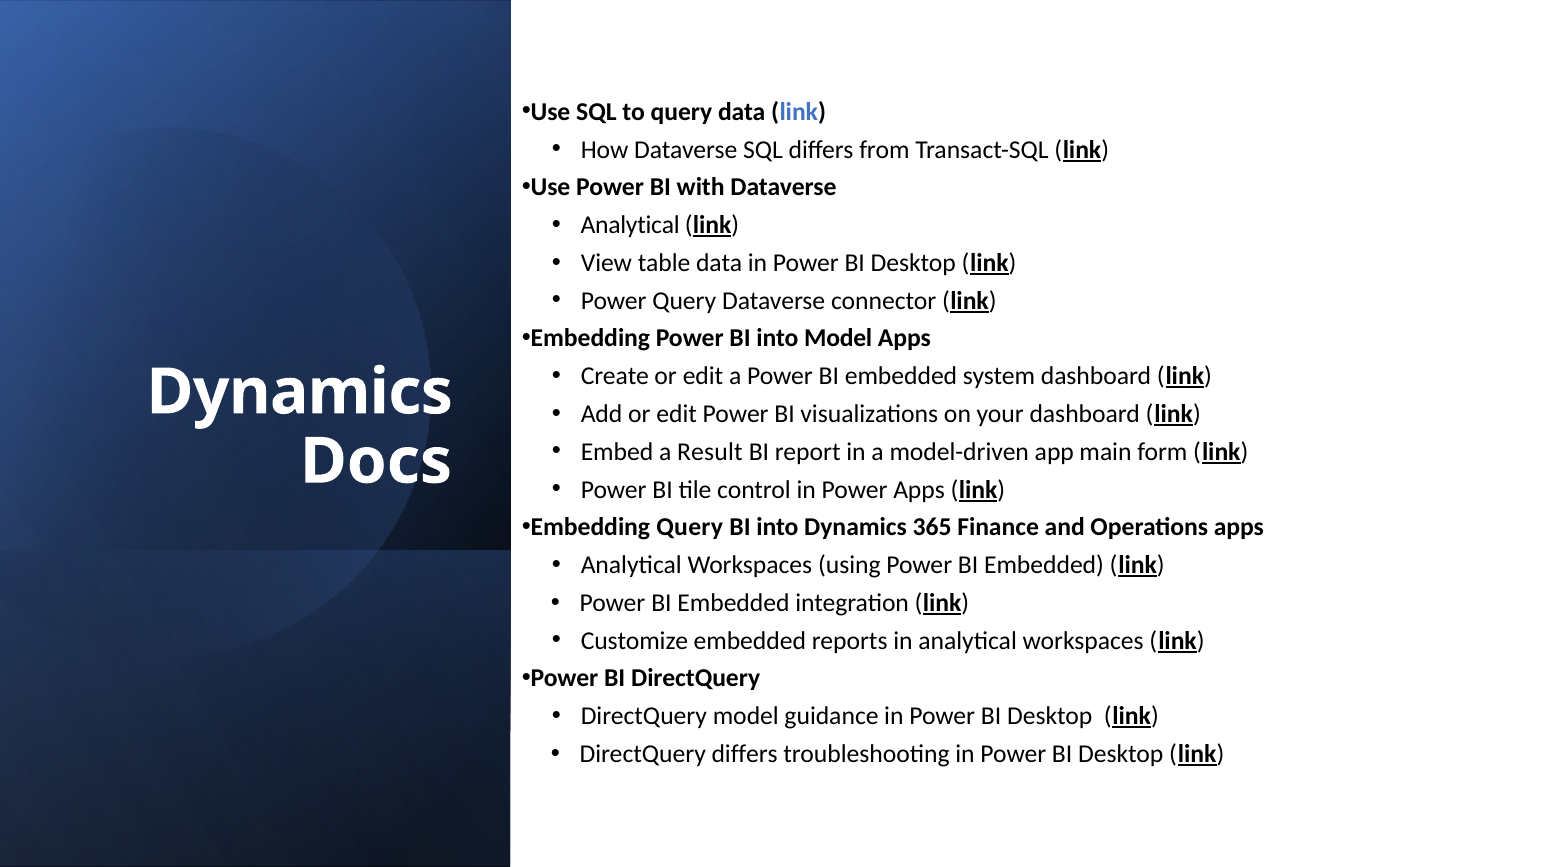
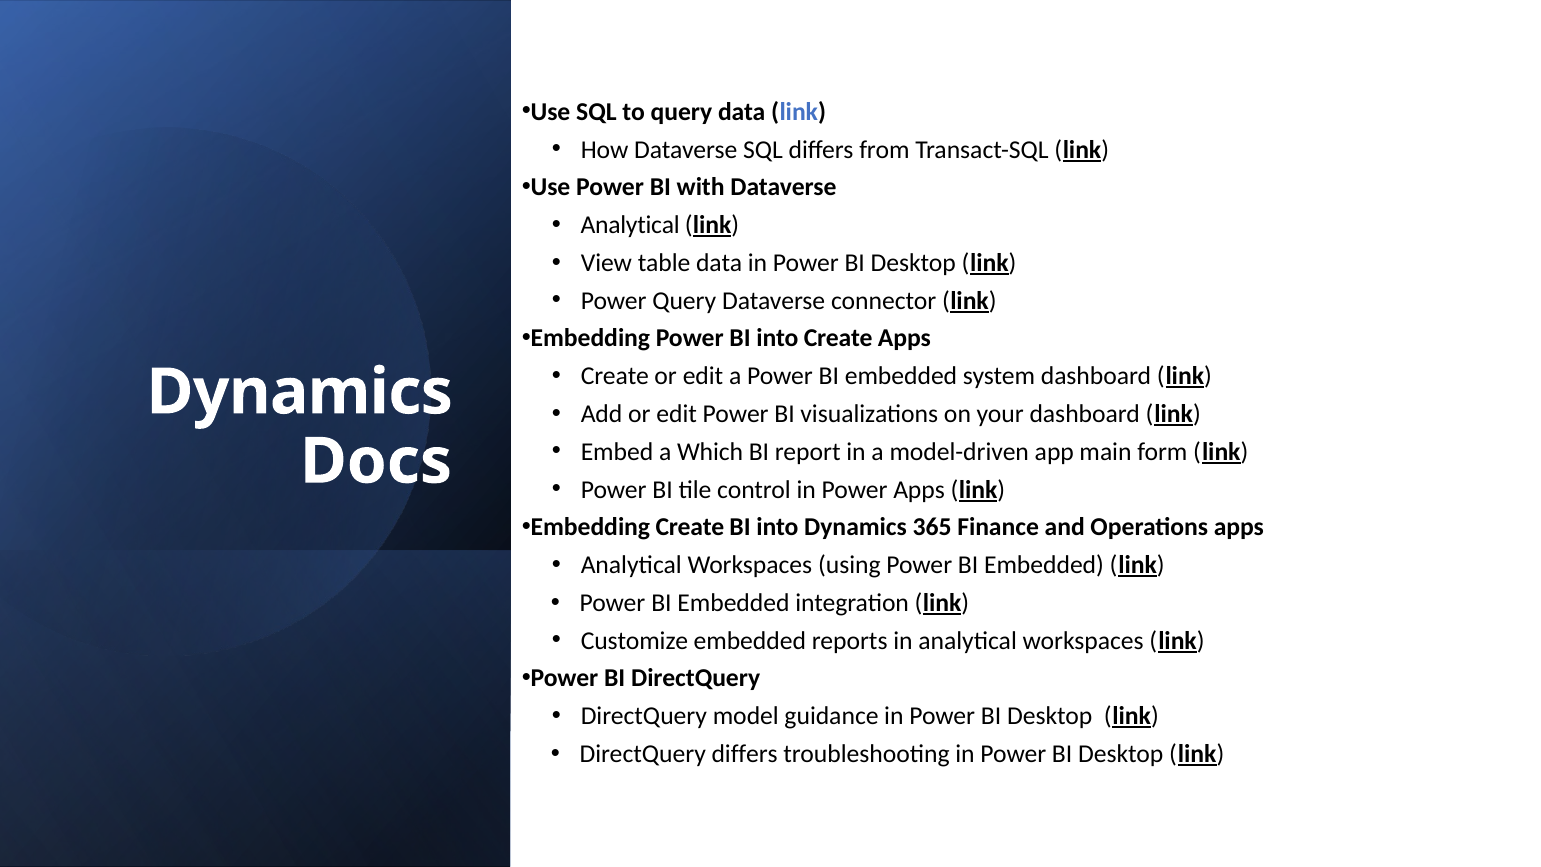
into Model: Model -> Create (838, 338)
Result: Result -> Which (710, 452)
Embedding Query: Query -> Create (690, 527)
